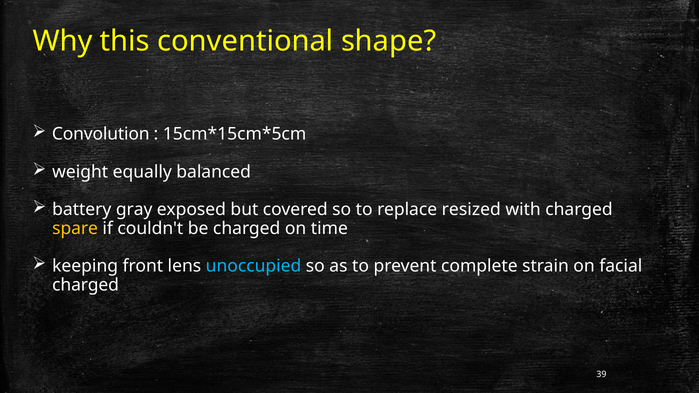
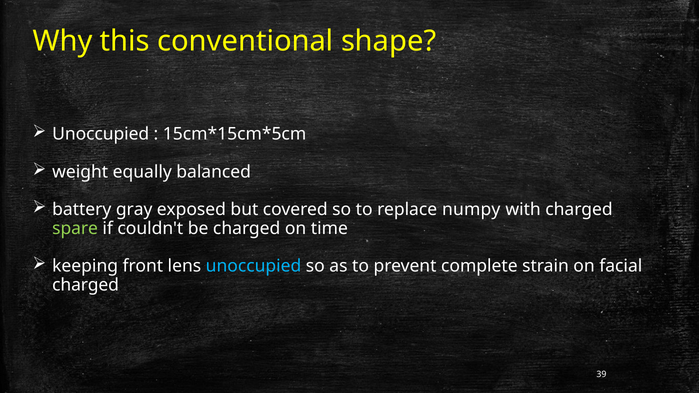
Convolution: Convolution -> Unoccupied (101, 134)
resized: resized -> numpy (471, 210)
spare colour: yellow -> light green (75, 229)
